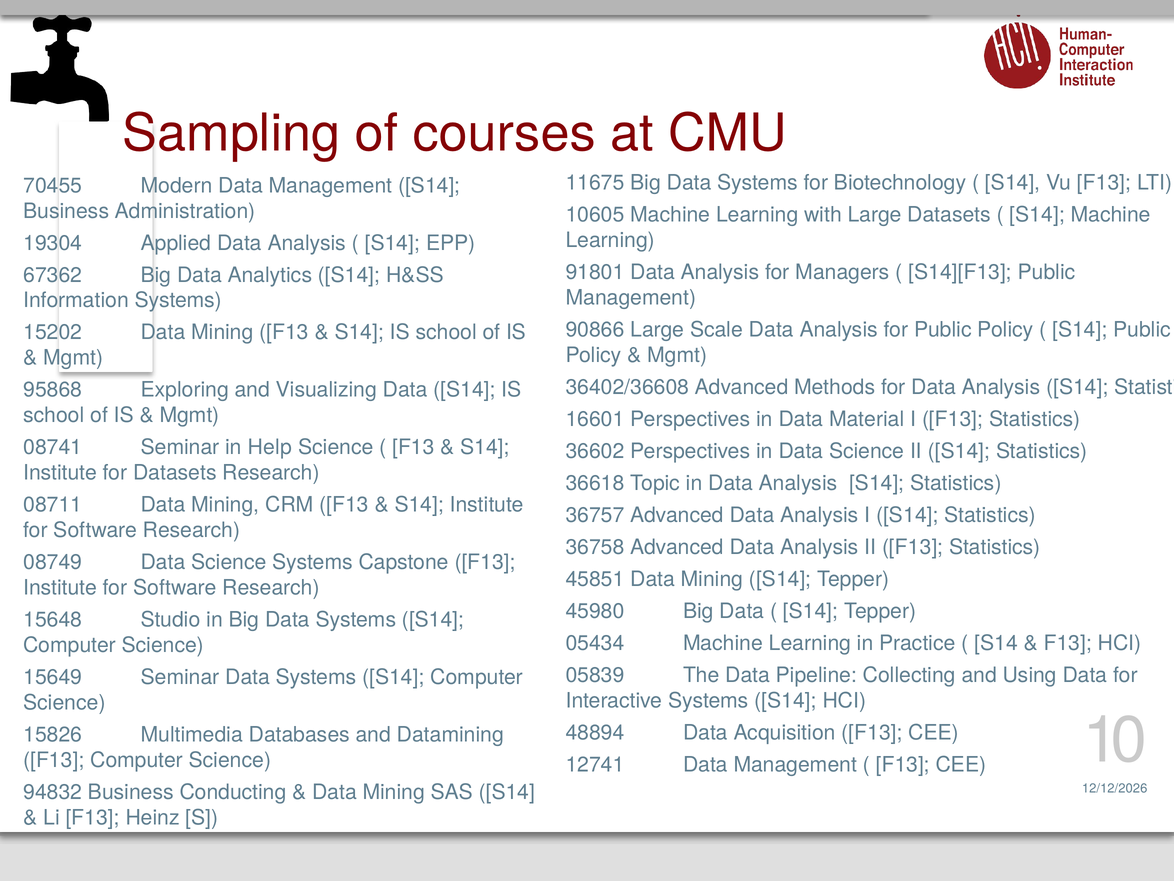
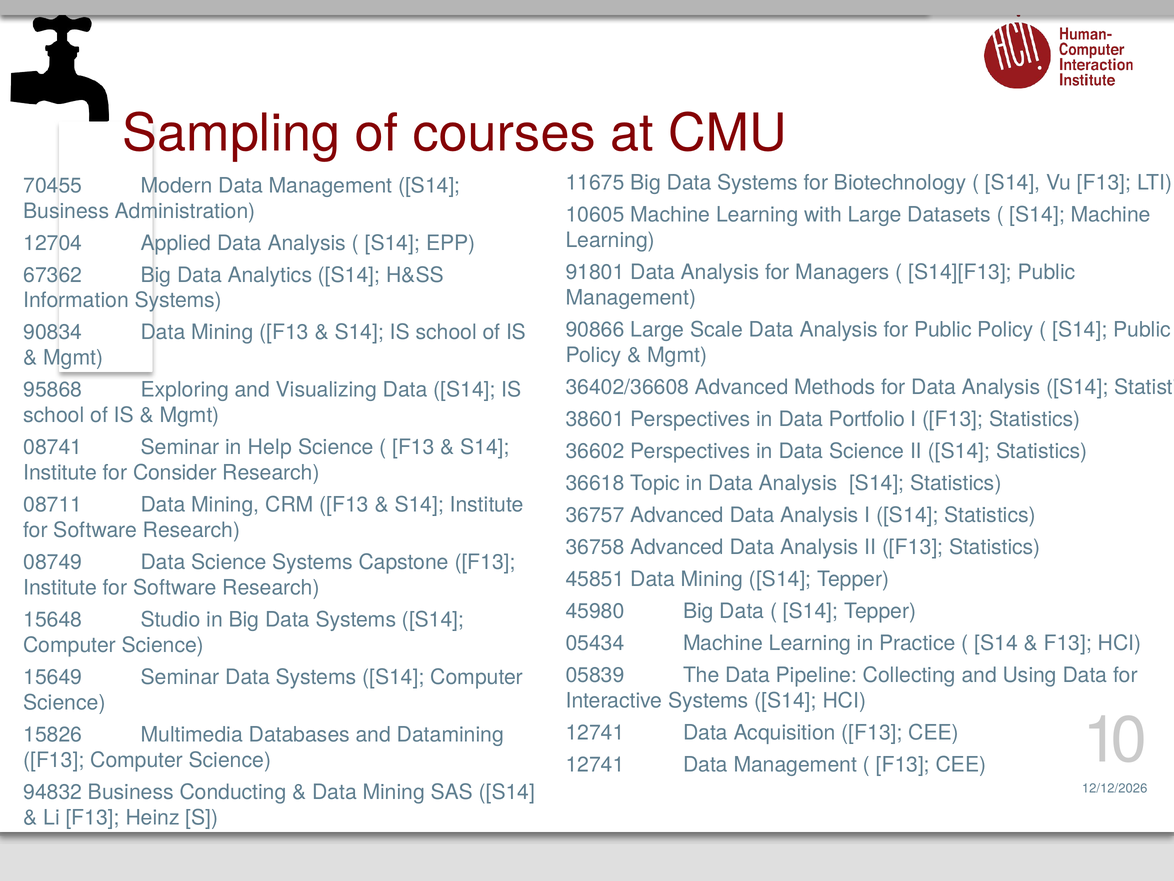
19304: 19304 -> 12704 (53, 243)
15202: 15202 -> 90834 (53, 332)
16601: 16601 -> 38601 (595, 419)
Material: Material -> Portfolio (867, 419)
for Datasets: Datasets -> Consider (175, 473)
48894: 48894 -> 12741 (595, 732)
